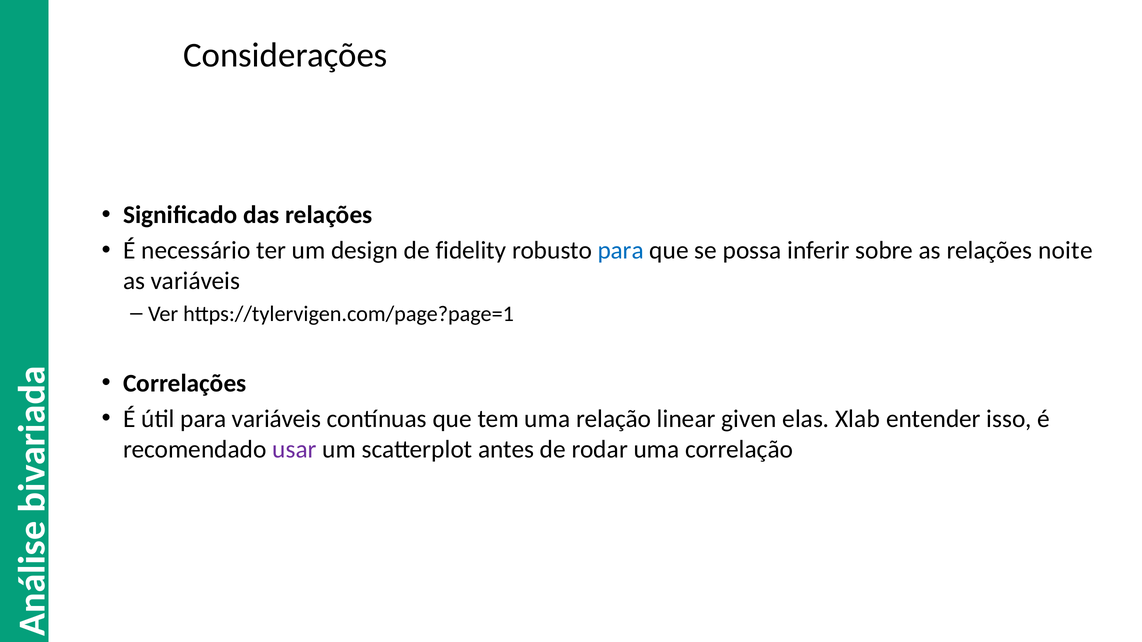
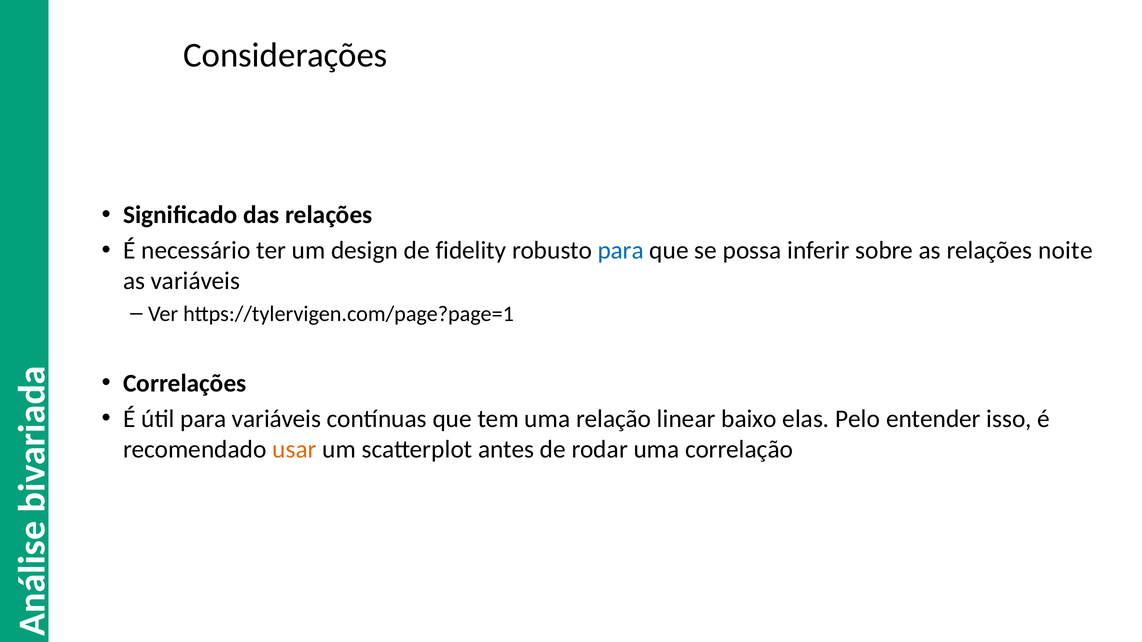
given: given -> baixo (749, 419)
Xlab: Xlab -> Pelo (858, 419)
usar colour: purple -> orange (294, 449)
